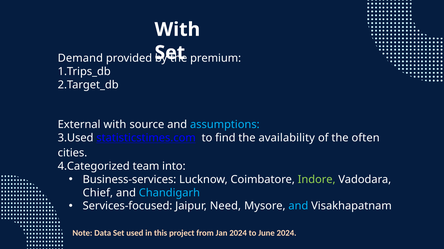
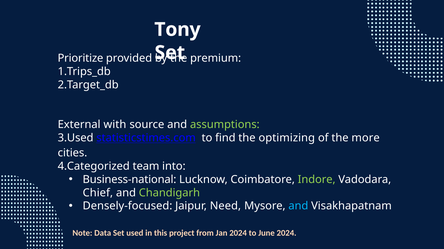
With: With -> Tony (177, 30)
Demand: Demand -> Prioritize (80, 58)
assumptions colour: light blue -> light green (225, 125)
availability: availability -> optimizing (287, 138)
often: often -> more (366, 138)
Business-services: Business-services -> Business-national (129, 180)
Chandigarh colour: light blue -> light green (169, 193)
Services-focused: Services-focused -> Densely-focused (127, 207)
